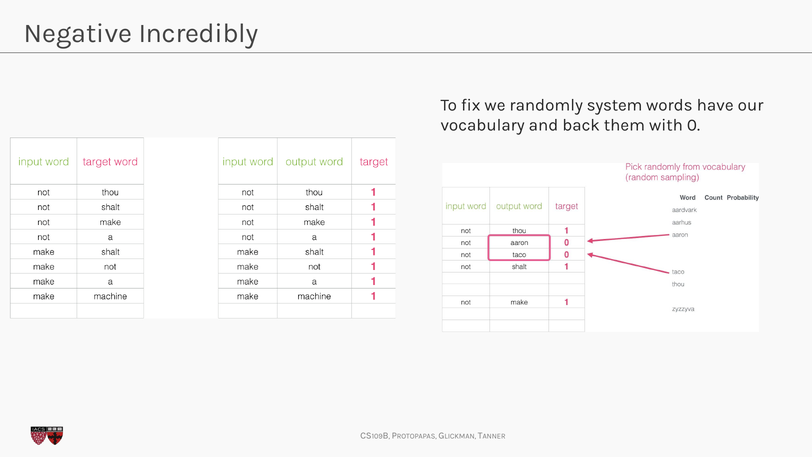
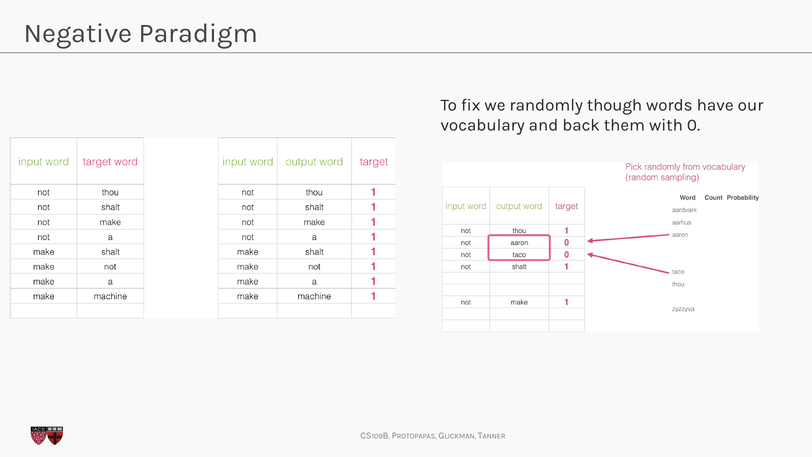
Incredibly: Incredibly -> Paradigm (198, 33)
system: system -> though (615, 105)
